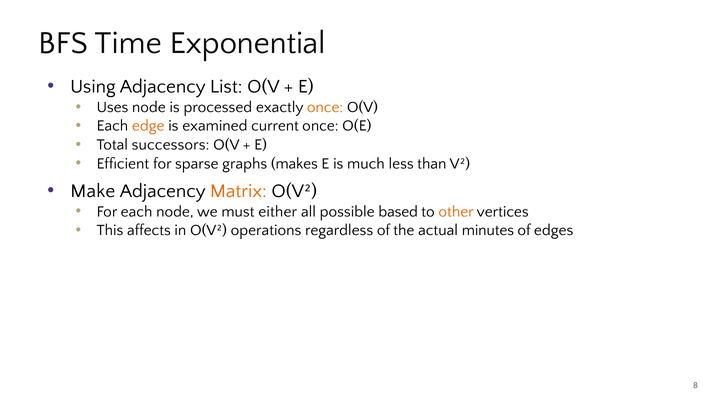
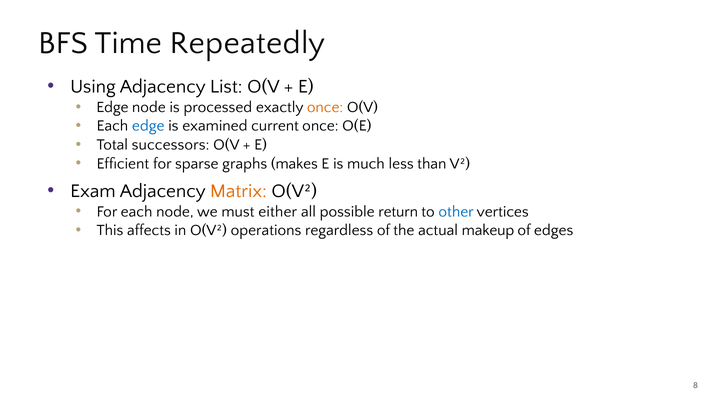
Exponential: Exponential -> Repeatedly (247, 43)
Uses: Uses -> Edge (112, 107)
edge colour: orange -> blue (148, 126)
Make: Make -> Exam (93, 191)
based: based -> return (398, 212)
other colour: orange -> blue (456, 212)
minutes: minutes -> makeup (488, 231)
